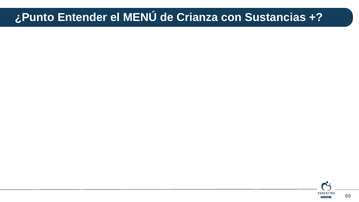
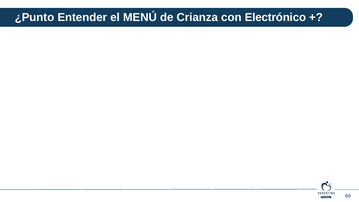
Sustancias: Sustancias -> Electrónico (275, 17)
